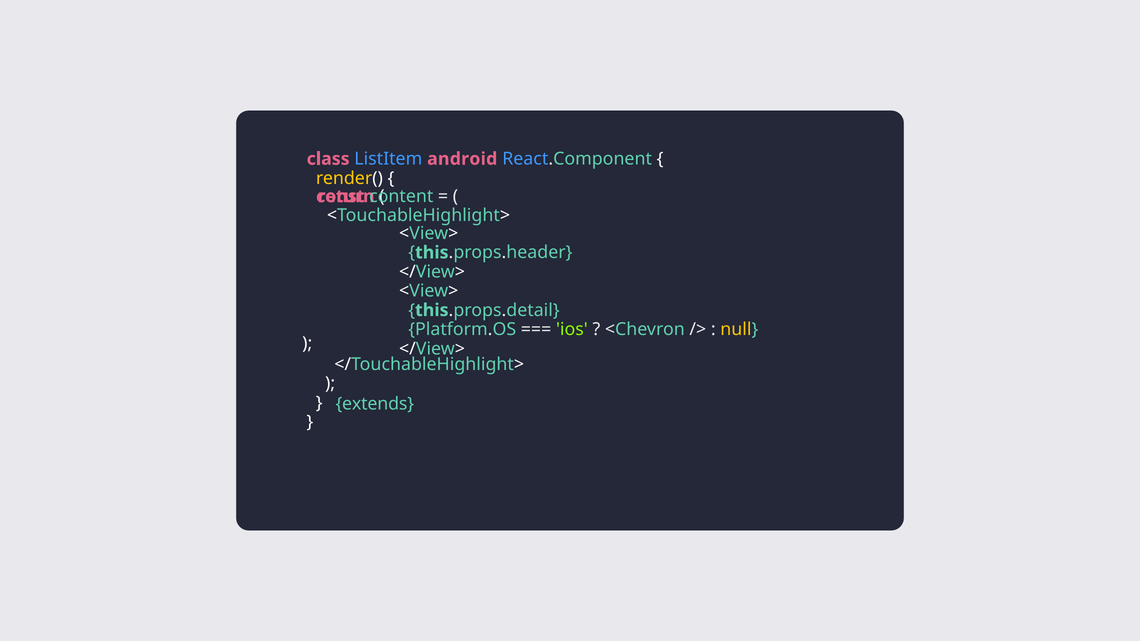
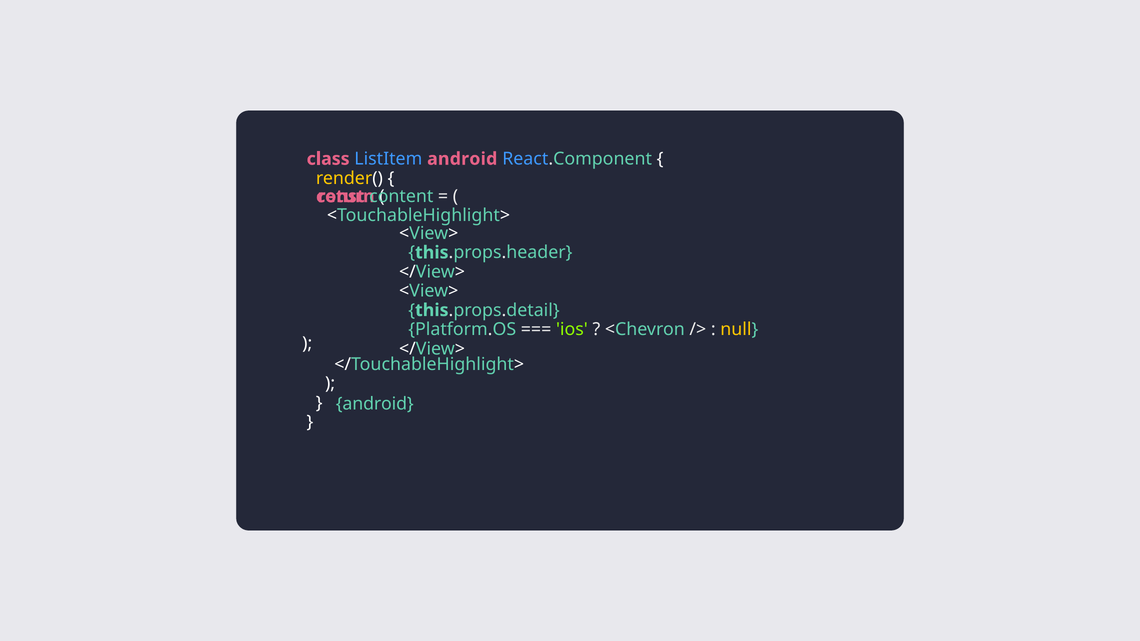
extends: extends -> android (375, 404)
